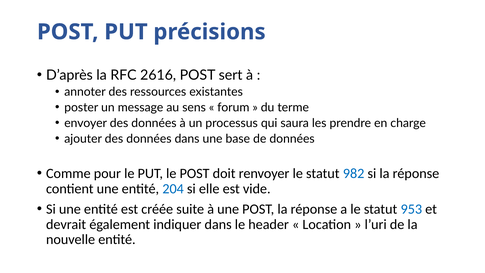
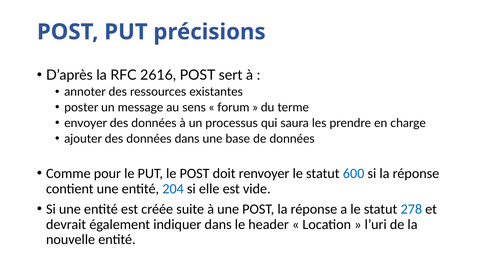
982: 982 -> 600 (354, 173)
953: 953 -> 278 (411, 209)
